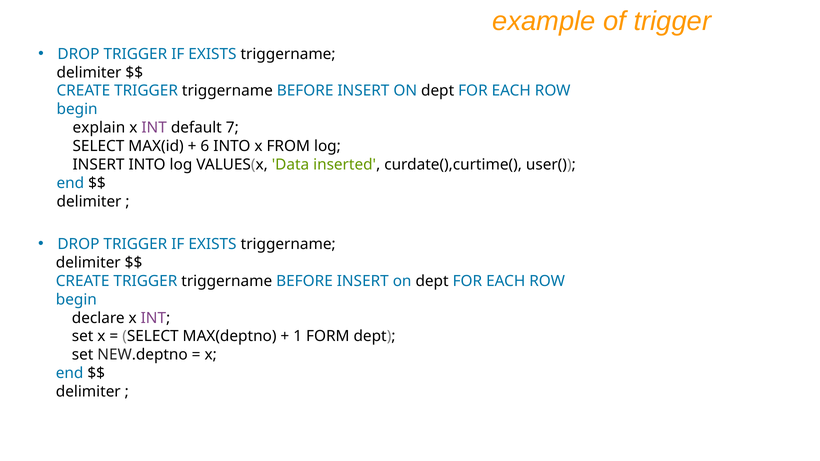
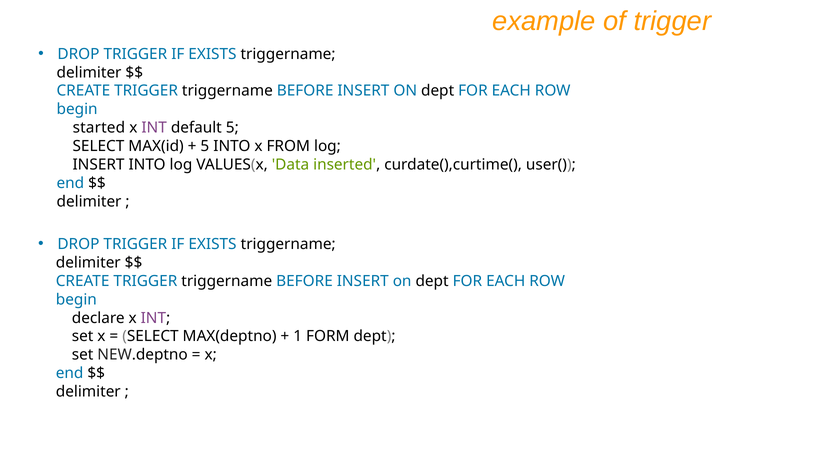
explain: explain -> started (99, 128)
default 7: 7 -> 5 (232, 128)
6: 6 -> 5 (205, 146)
